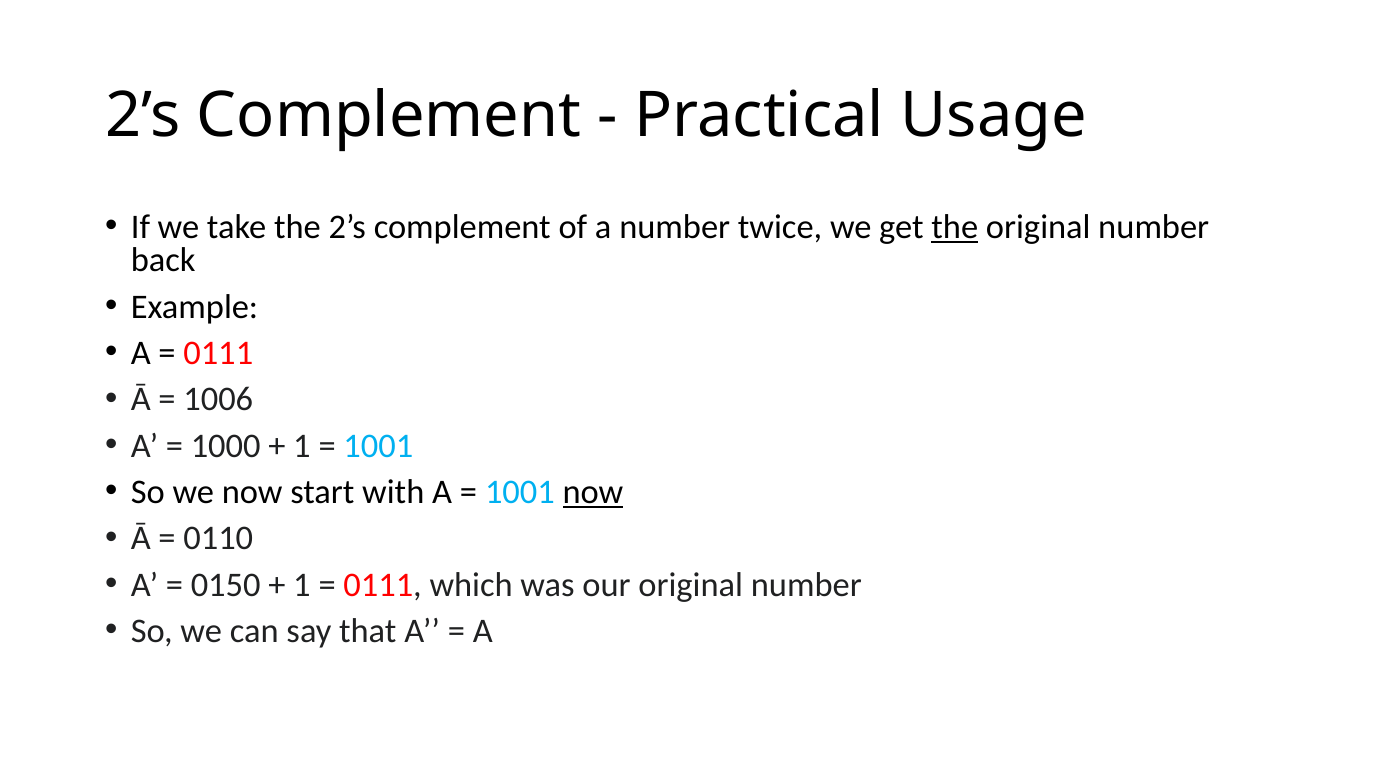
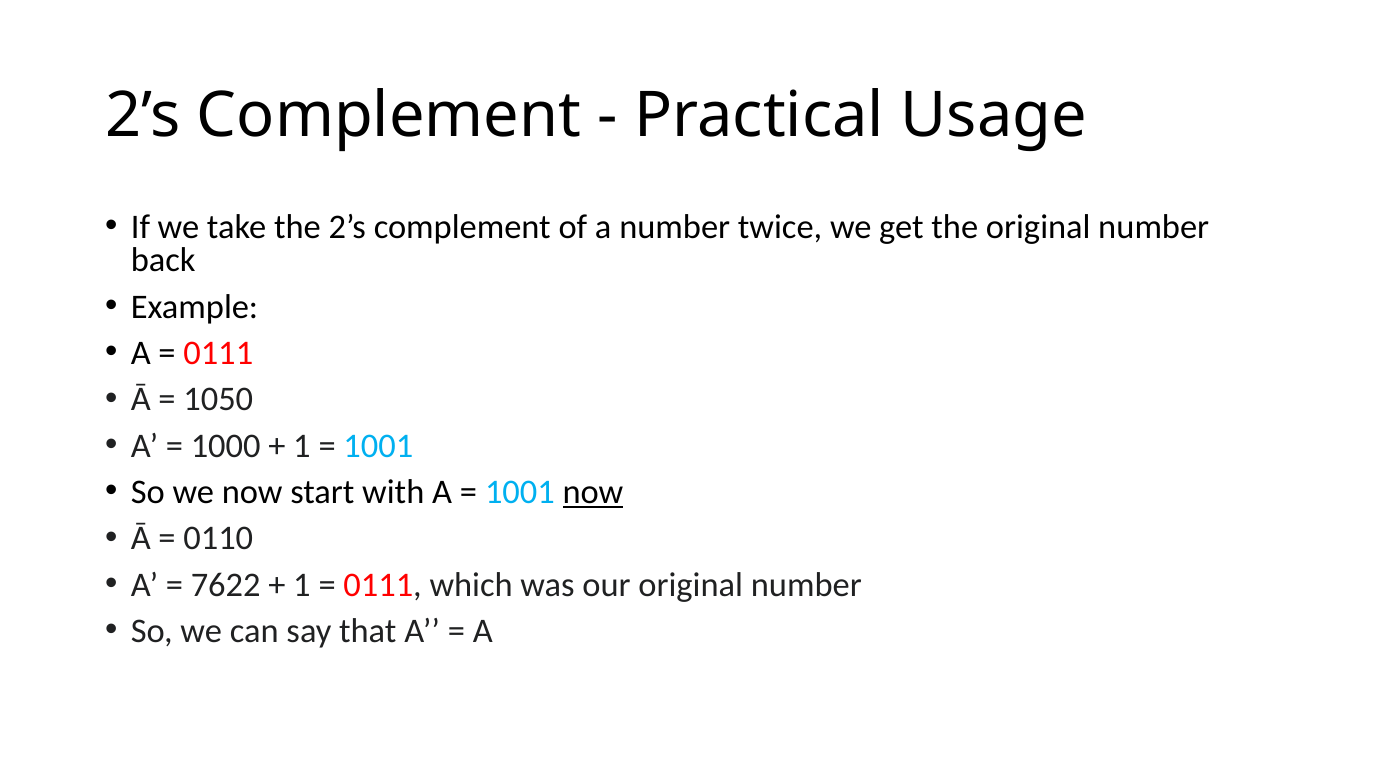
the underline: present -> none (955, 227)
1006: 1006 -> 1050 (218, 400)
0150: 0150 -> 7622 (226, 585)
